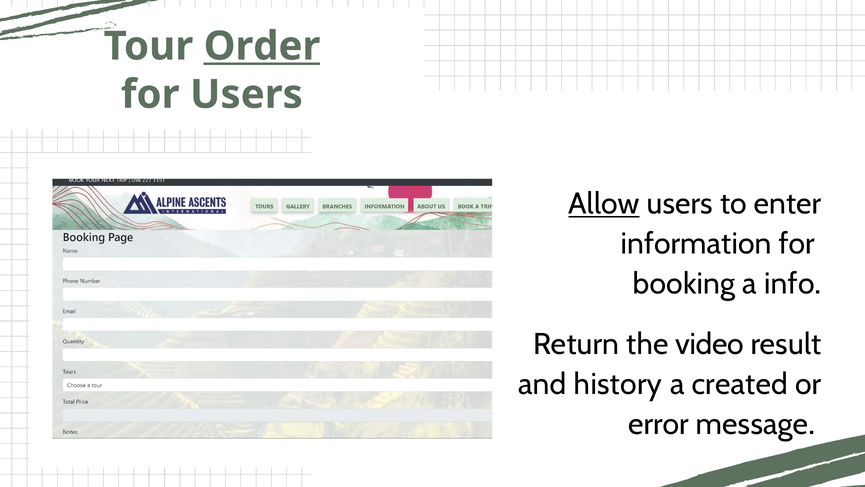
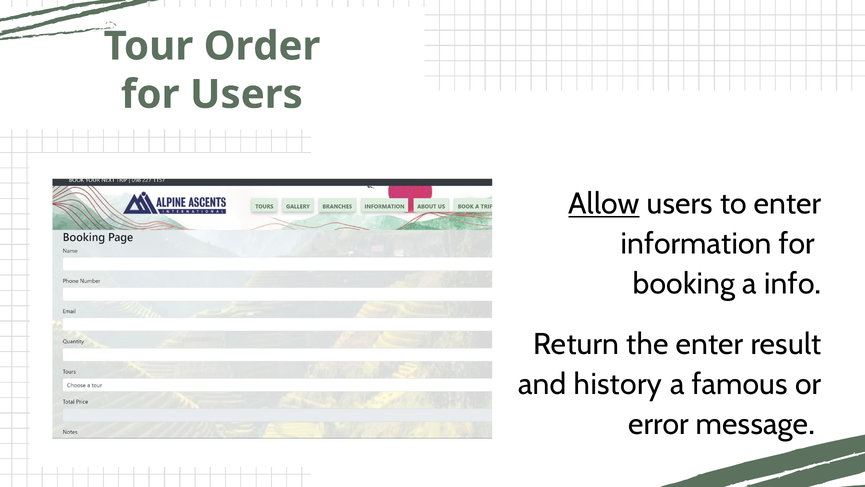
Order underline: present -> none (262, 46)
the video: video -> enter (709, 344)
created: created -> famous (740, 384)
